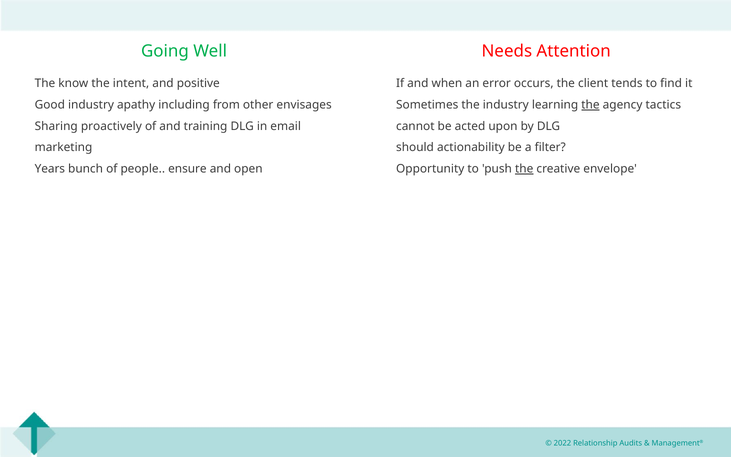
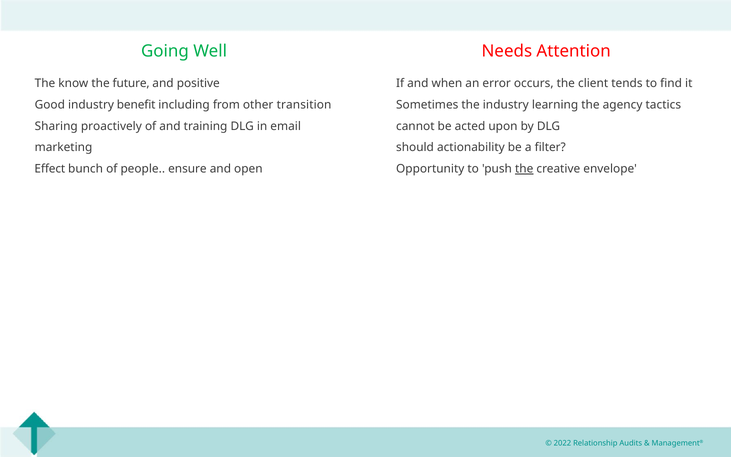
intent: intent -> future (131, 84)
apathy: apathy -> benefit (136, 105)
envisages: envisages -> transition (304, 105)
the underline: present -> none (590, 105)
Years: Years -> Effect (50, 169)
